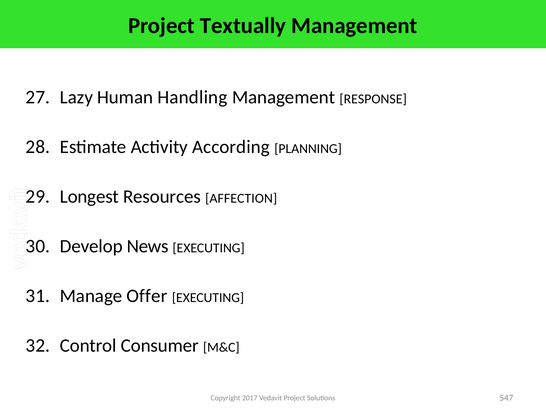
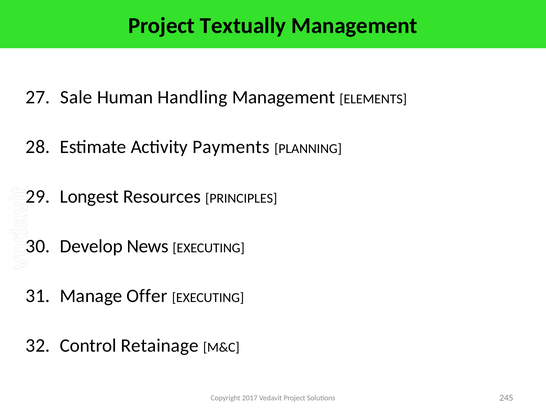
Lazy: Lazy -> Sale (76, 97)
RESPONSE: RESPONSE -> ELEMENTS (373, 99)
According: According -> Payments (231, 147)
AFFECTION: AFFECTION -> PRINCIPLES (241, 199)
Consumer: Consumer -> Retainage (160, 346)
547: 547 -> 245 (506, 398)
